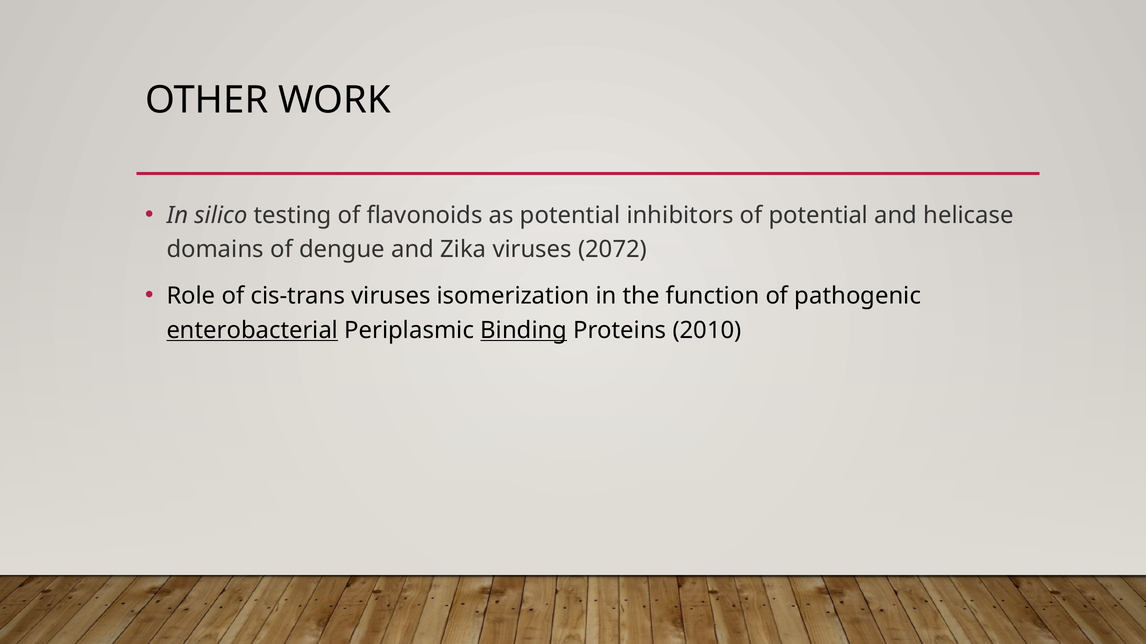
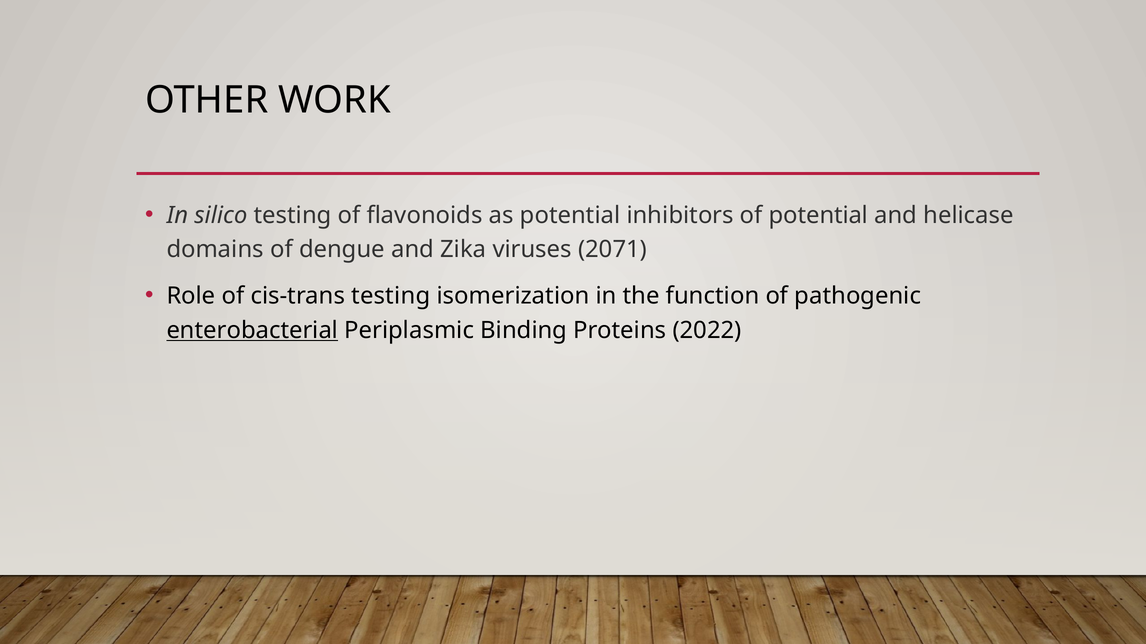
2072: 2072 -> 2071 (613, 250)
cis-trans viruses: viruses -> testing (391, 296)
Binding underline: present -> none (524, 331)
2010: 2010 -> 2022 (707, 331)
